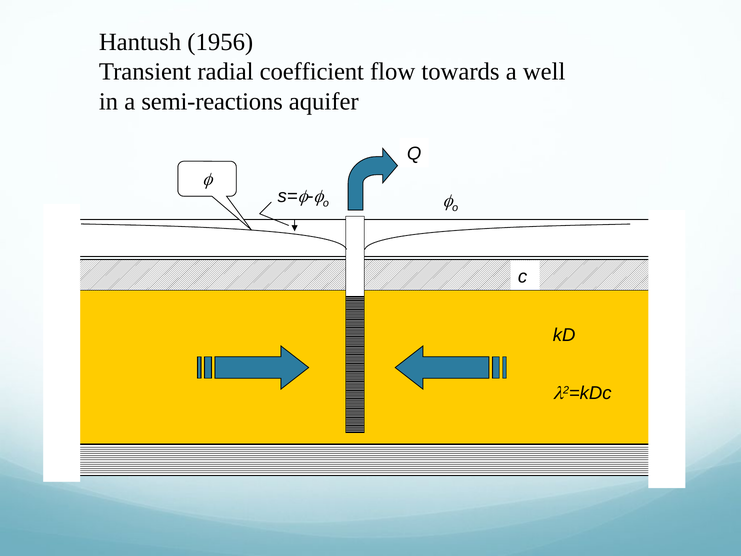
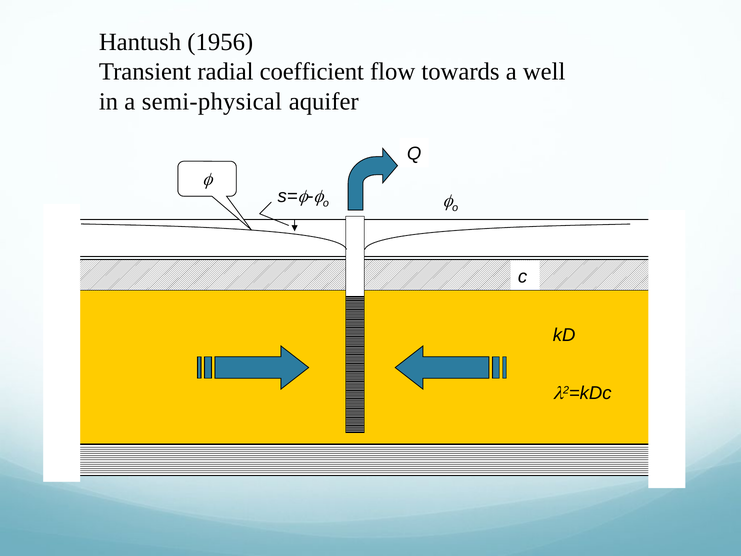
semi-reactions: semi-reactions -> semi-physical (212, 101)
